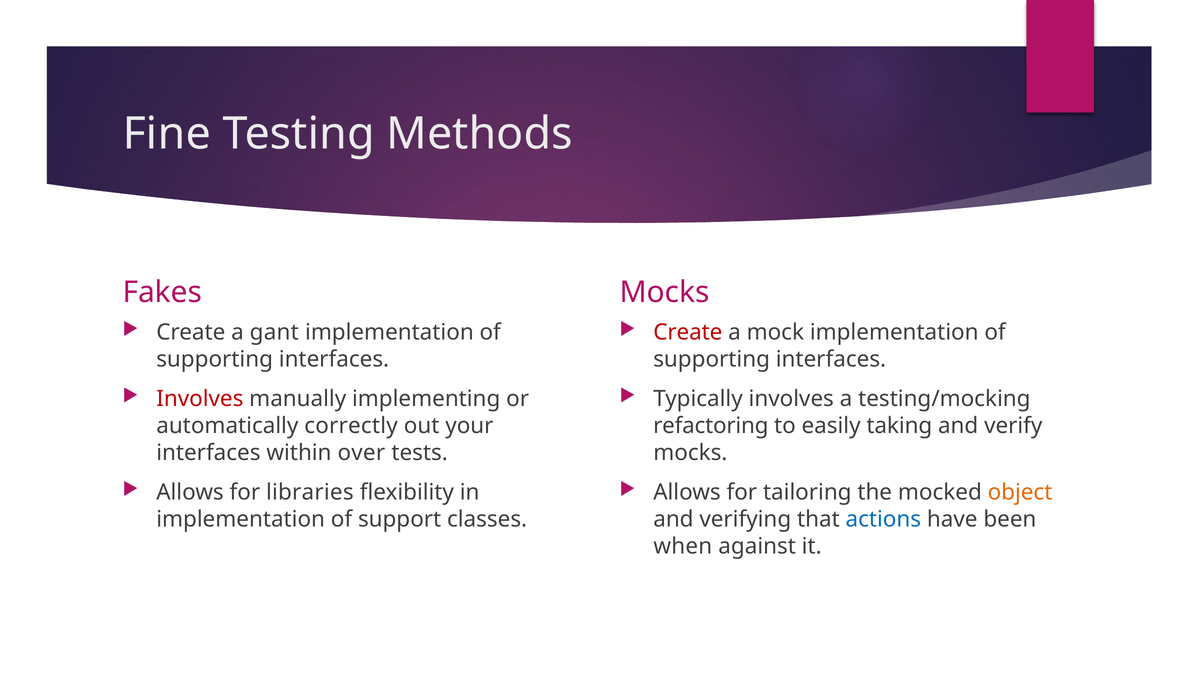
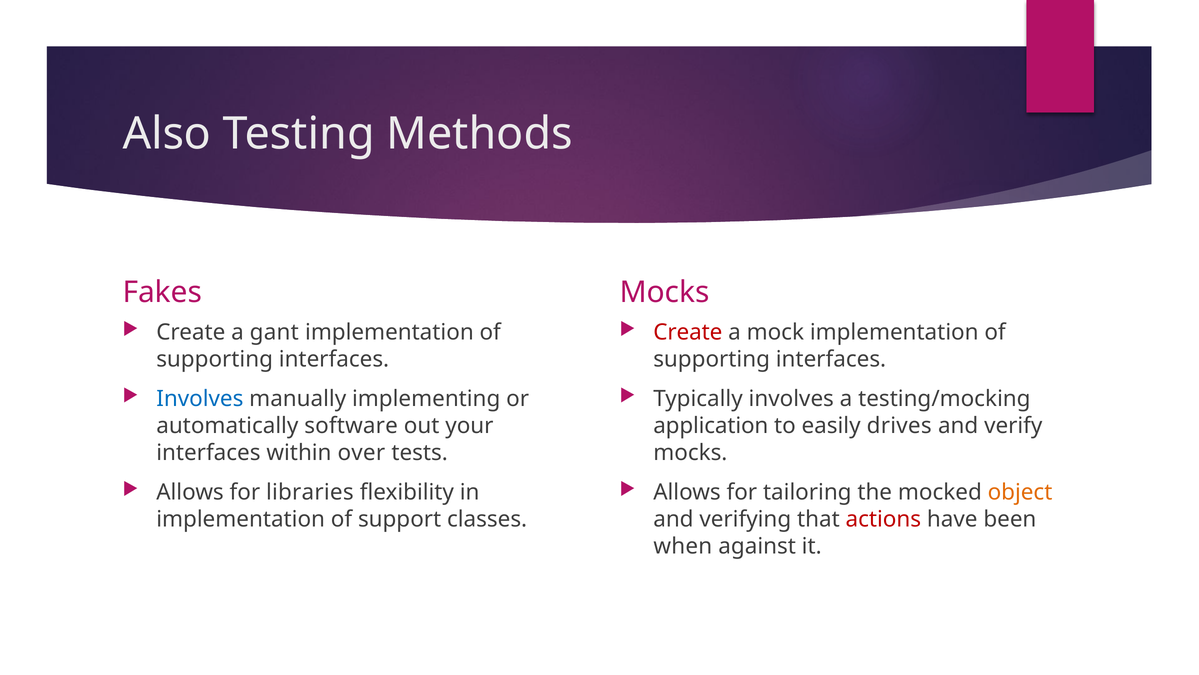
Fine: Fine -> Also (167, 134)
Involves colour: red -> blue (200, 399)
correctly: correctly -> software (351, 426)
refactoring: refactoring -> application (711, 426)
taking: taking -> drives (899, 426)
actions colour: blue -> red (883, 519)
